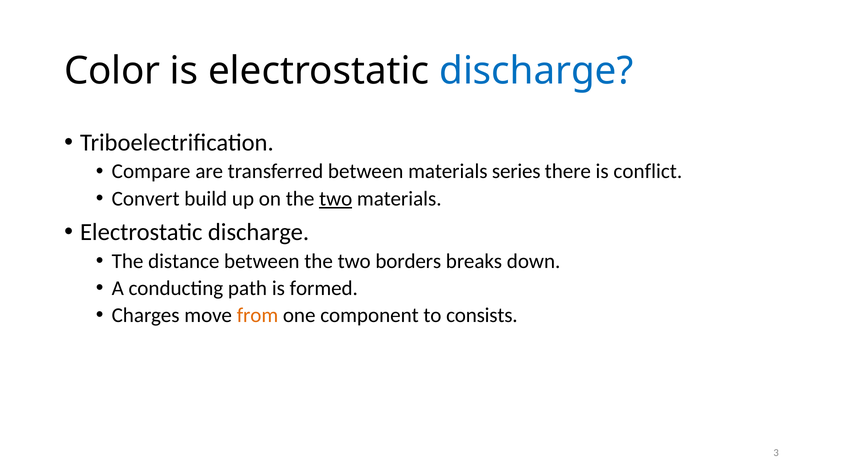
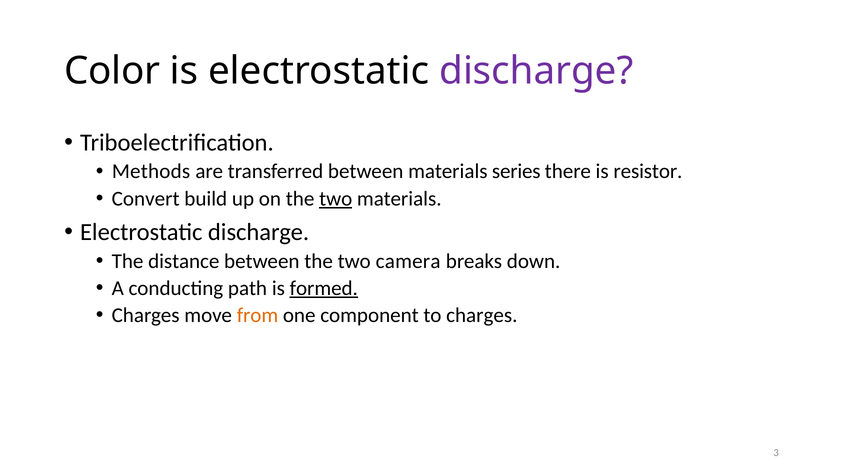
discharge colour: blue -> purple (536, 71)
Compare: Compare -> Methods (151, 172)
conflict: conflict -> resistor (648, 172)
borders: borders -> camera (408, 261)
formed underline: none -> present (324, 288)
to consists: consists -> charges (482, 315)
